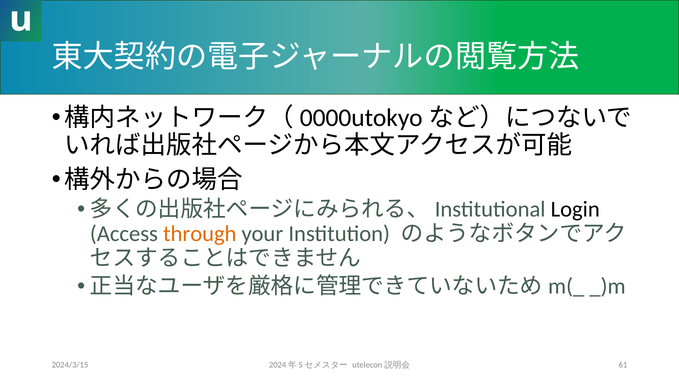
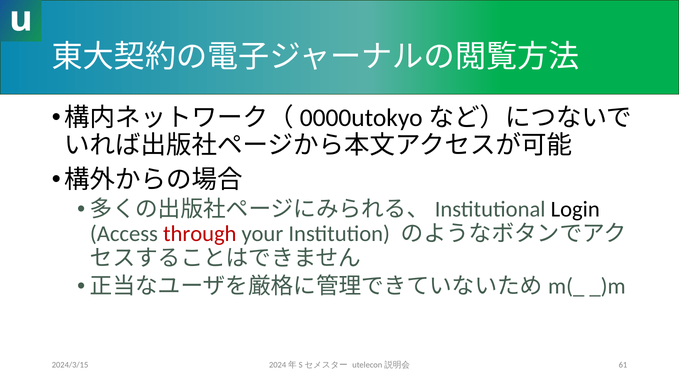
through colour: orange -> red (200, 234)
